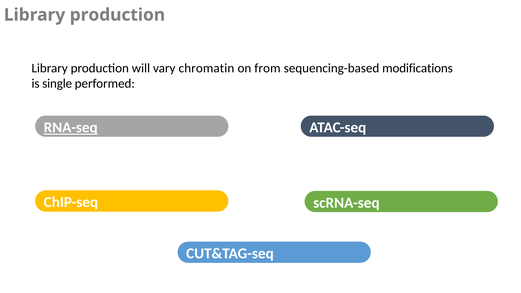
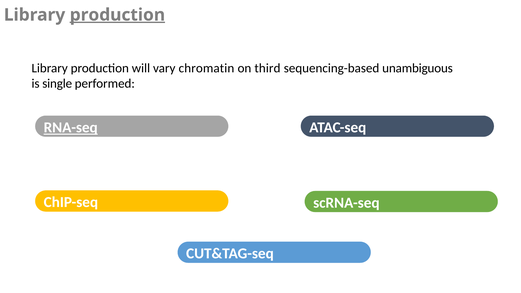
production underline: none -> present (117, 15)
from: from -> third (267, 68)
modifications: modifications -> unambiguous (418, 68)
